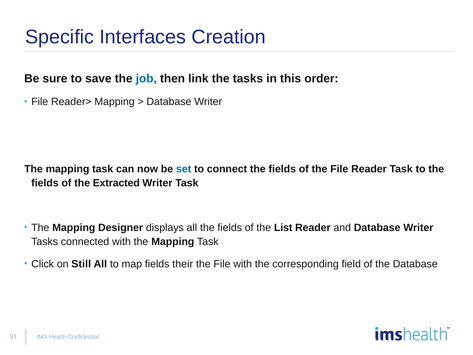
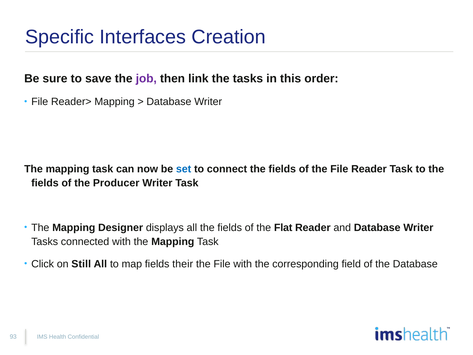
job colour: blue -> purple (146, 79)
Extracted: Extracted -> Producer (116, 183)
List: List -> Flat (283, 228)
